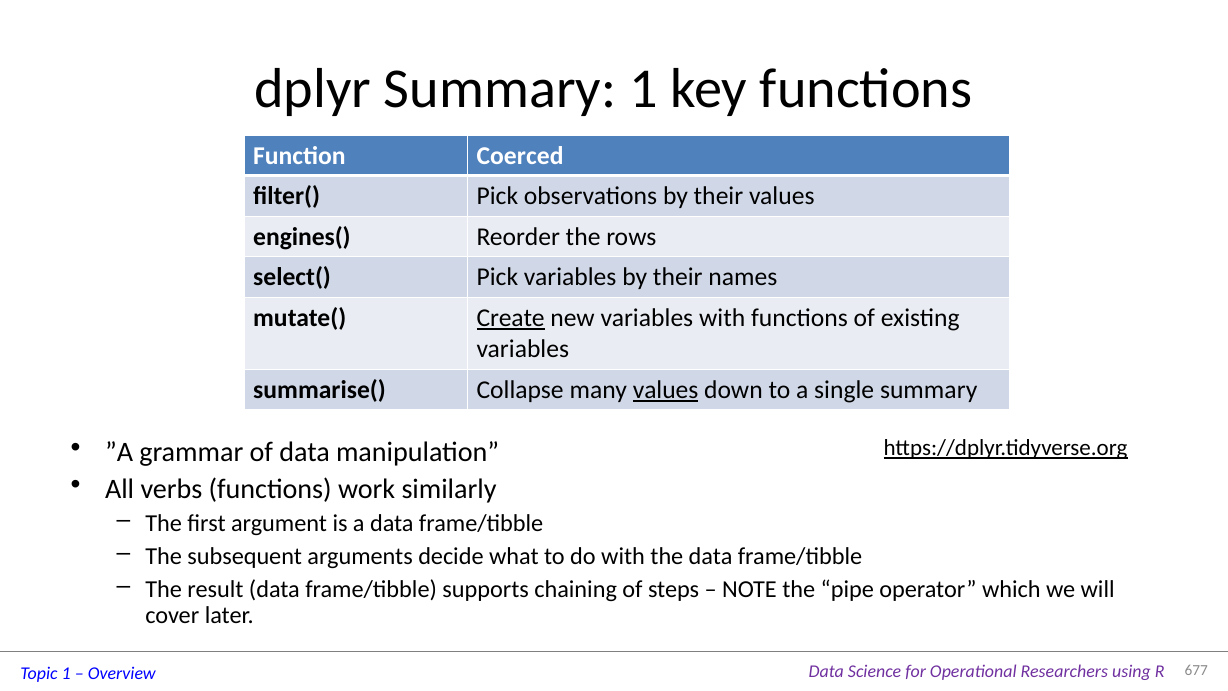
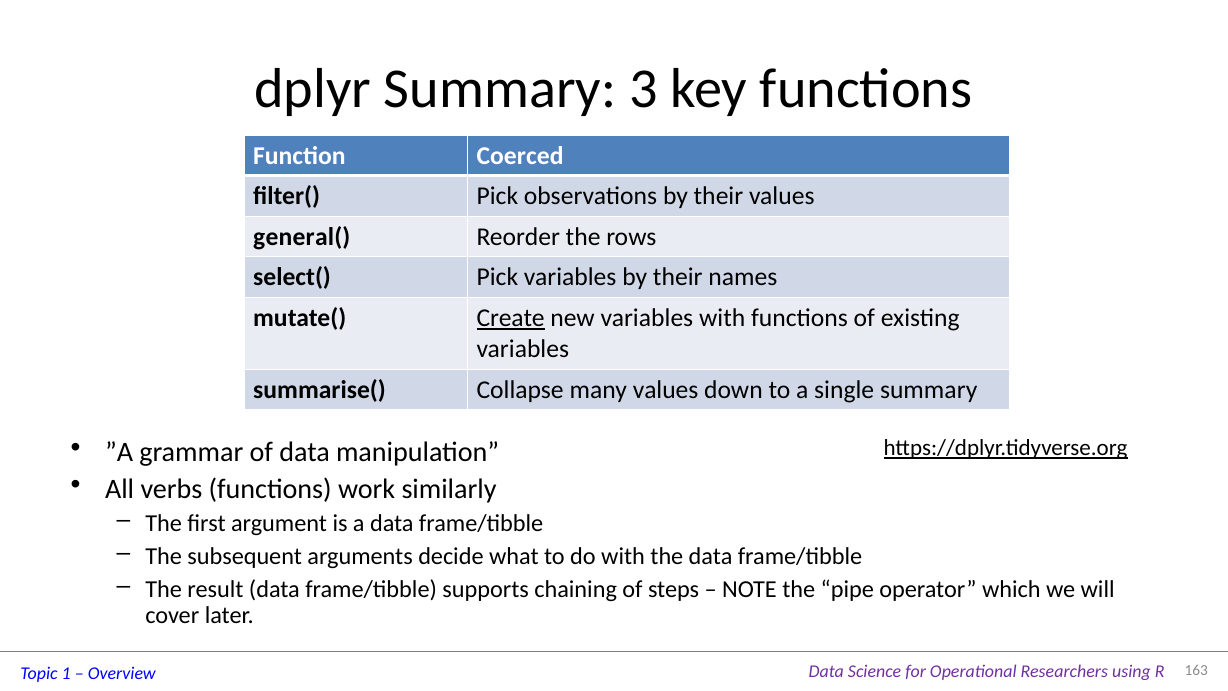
Summary 1: 1 -> 3 (643, 89)
engines(: engines( -> general( (302, 237)
values underline: present -> none (666, 390)
677: 677 -> 163 (1196, 670)
